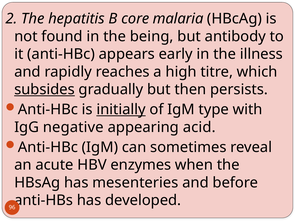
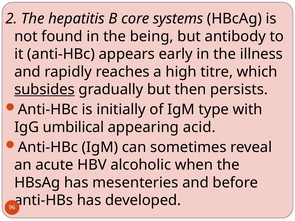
malaria: malaria -> systems (178, 19)
initially underline: present -> none (121, 110)
negative: negative -> umbilical (73, 127)
enzymes: enzymes -> alcoholic (141, 165)
